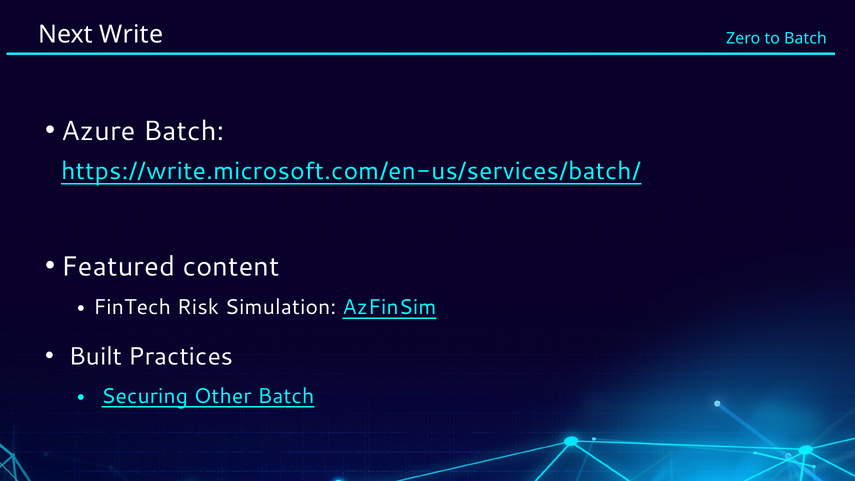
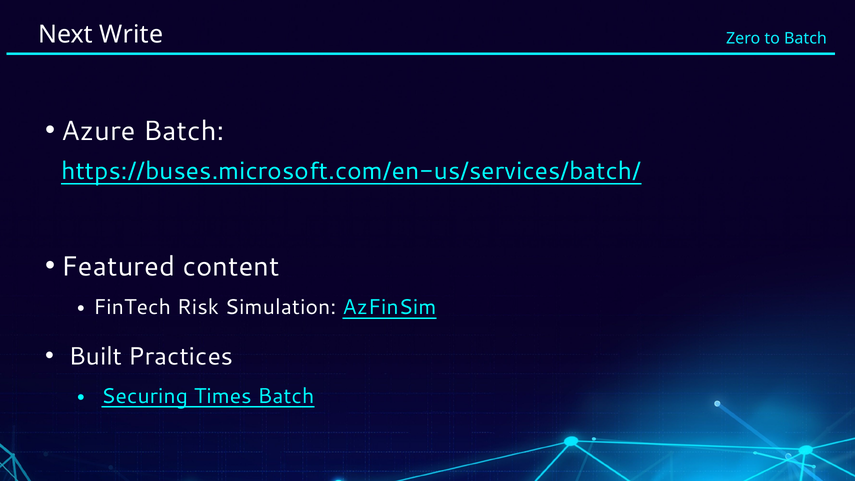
https://write.microsoft.com/en-us/services/batch/: https://write.microsoft.com/en-us/services/batch/ -> https://buses.microsoft.com/en-us/services/batch/ (351, 171)
Other: Other -> Times (223, 396)
